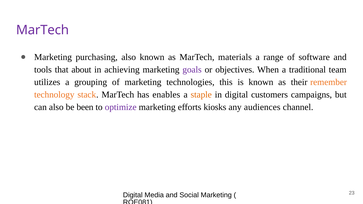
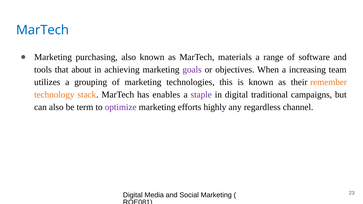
MarTech colour: purple -> blue (42, 30)
traditional: traditional -> increasing (307, 70)
staple colour: orange -> purple (201, 95)
customers: customers -> traditional (270, 95)
been: been -> term (85, 107)
kiosks: kiosks -> highly (215, 107)
audiences: audiences -> regardless (262, 107)
